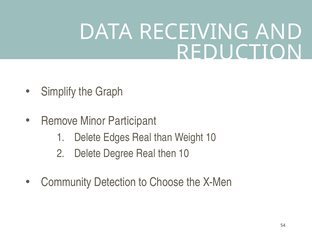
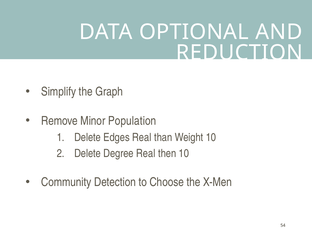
RECEIVING: RECEIVING -> OPTIONAL (194, 32)
Participant: Participant -> Population (132, 121)
